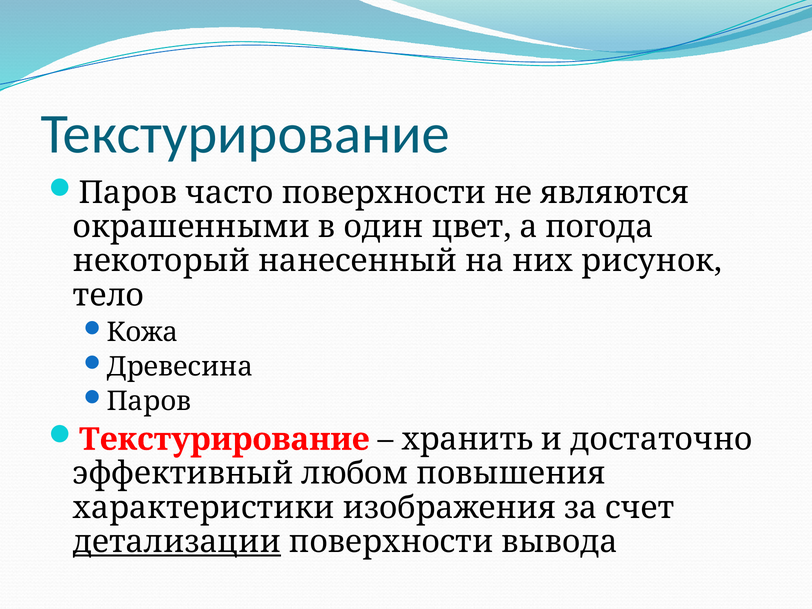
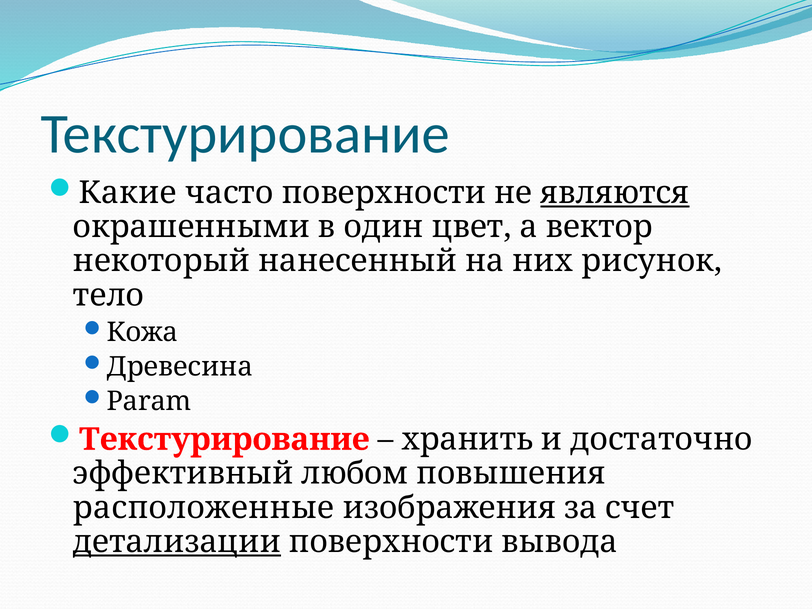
Паров: Паров -> Какие (128, 193)
являются underline: none -> present (615, 193)
погода: погода -> вектор (599, 227)
Паров: Паров -> Param (149, 401)
характеристики: характеристики -> расположенные (204, 508)
